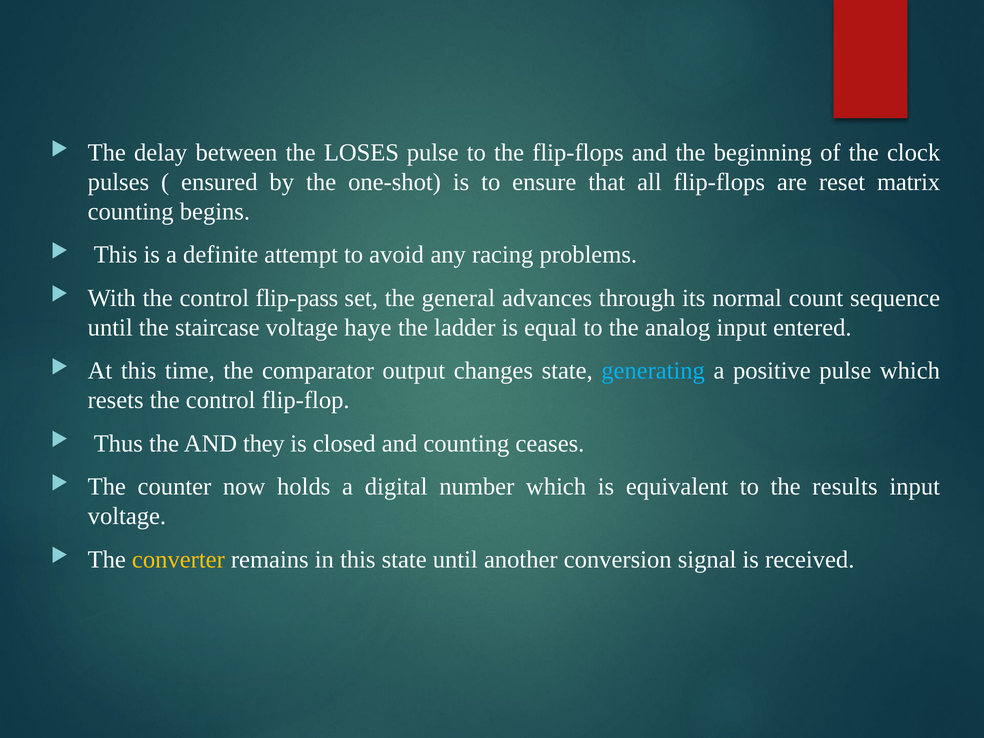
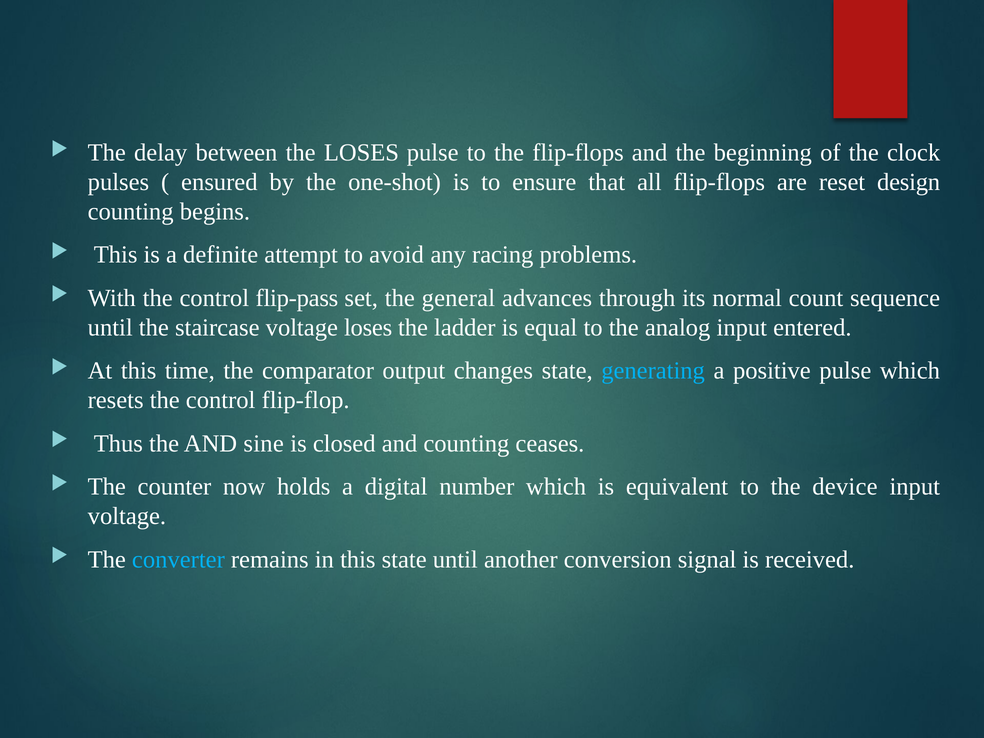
matrix: matrix -> design (909, 182)
voltage haye: haye -> loses (368, 328)
they: they -> sine (264, 443)
results: results -> device (845, 487)
converter colour: yellow -> light blue (178, 559)
